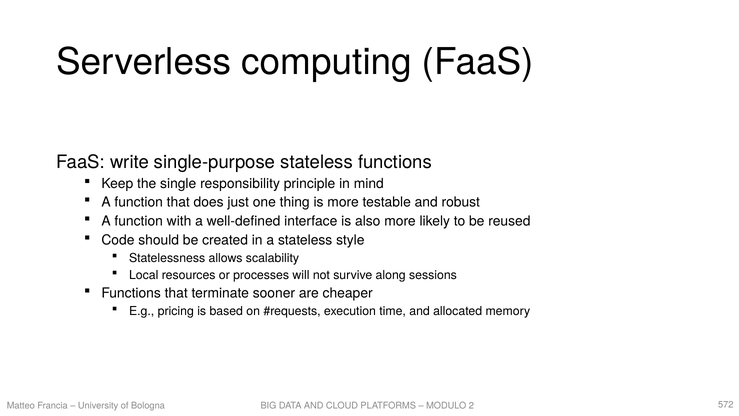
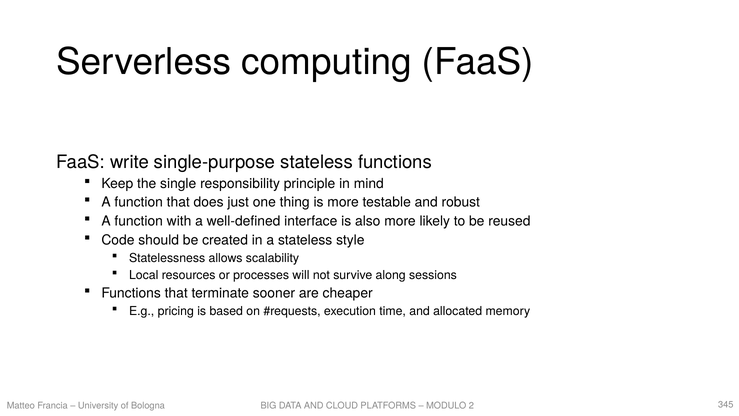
572: 572 -> 345 (726, 404)
